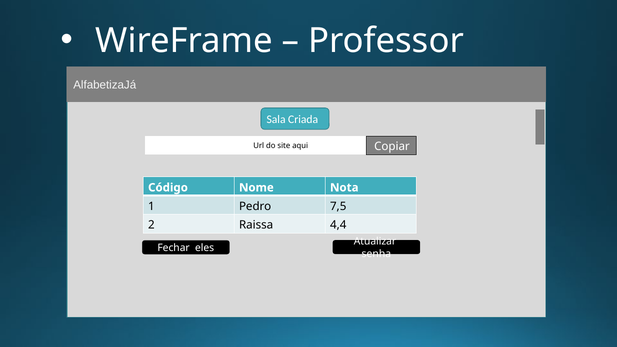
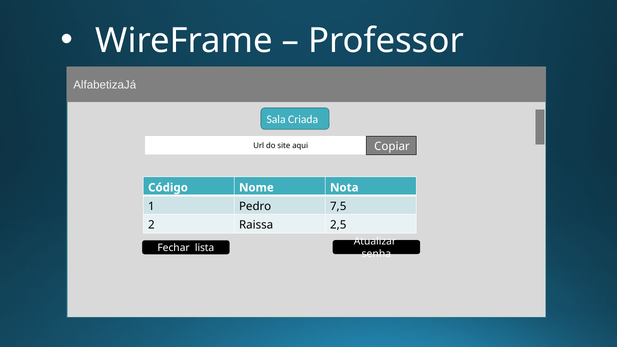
4,4: 4,4 -> 2,5 (338, 225)
eles: eles -> lista (205, 248)
